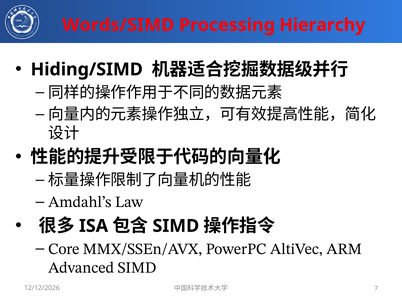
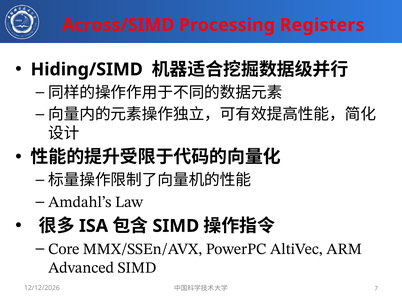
Words/SIMD: Words/SIMD -> Across/SIMD (118, 25)
Hierarchy: Hierarchy -> Registers (322, 25)
